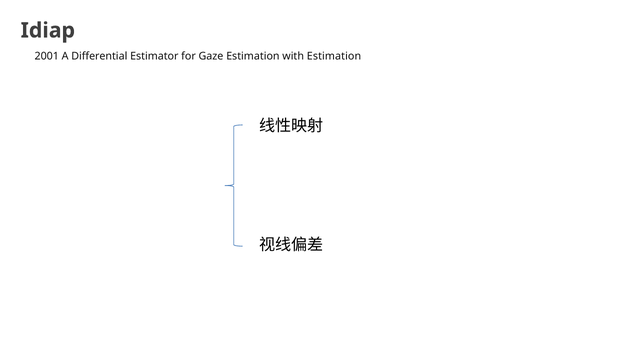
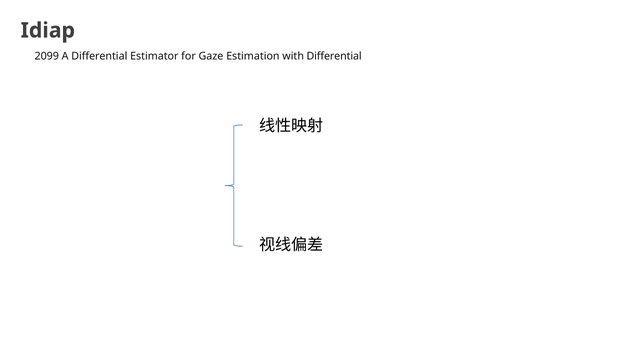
2001: 2001 -> 2099 (47, 56)
with Estimation: Estimation -> Differential (334, 56)
